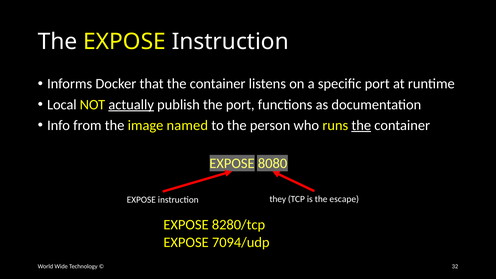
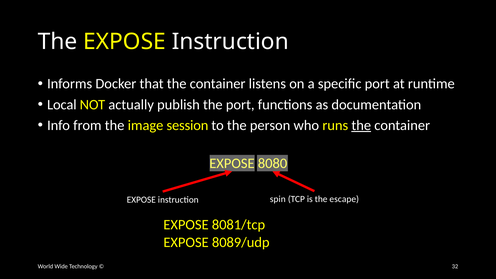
actually underline: present -> none (131, 105)
named: named -> session (187, 125)
they: they -> spin (278, 199)
8280/tcp: 8280/tcp -> 8081/tcp (239, 225)
7094/udp: 7094/udp -> 8089/udp (241, 242)
